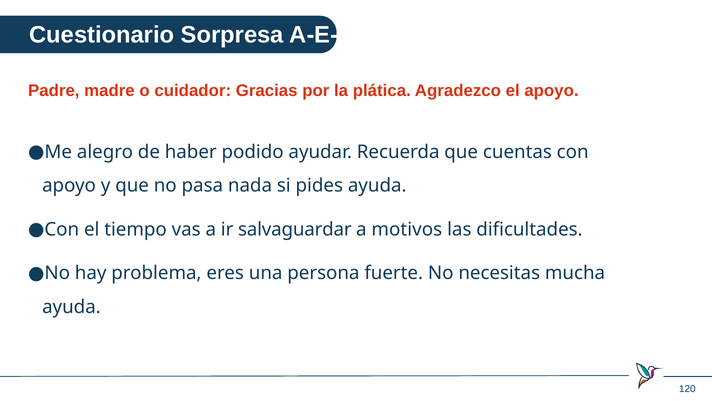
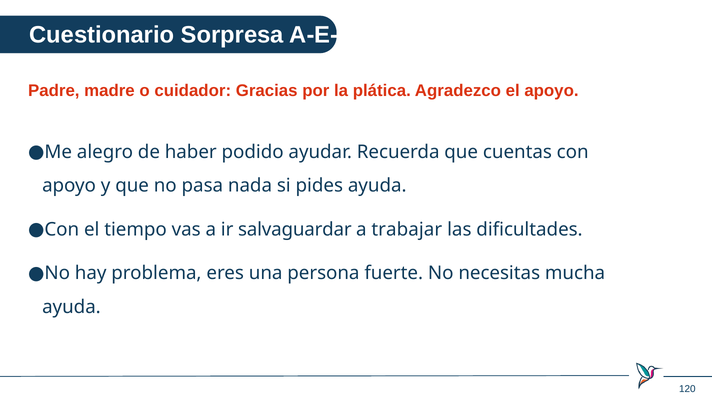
motivos: motivos -> trabajar (407, 229)
